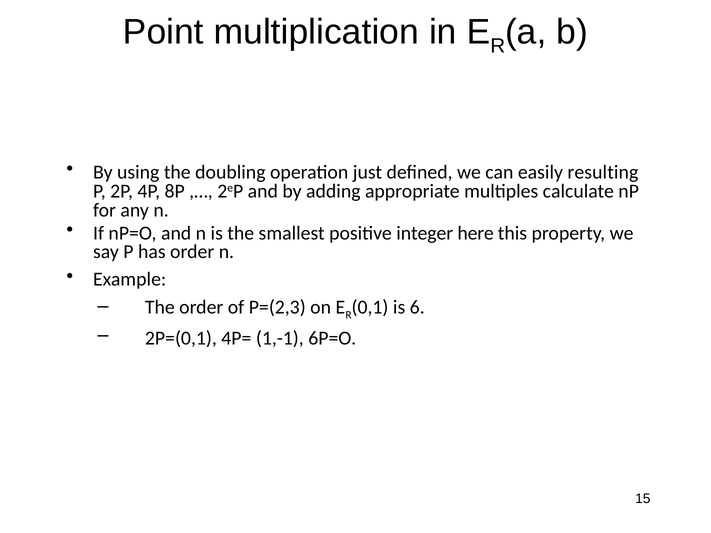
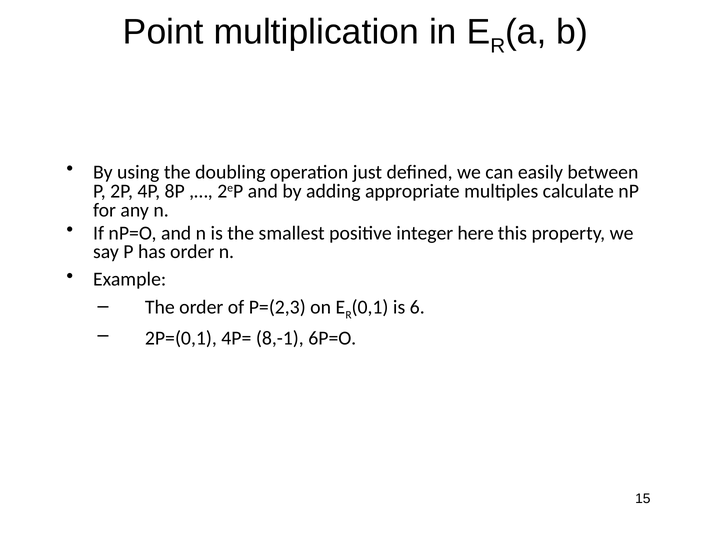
resulting: resulting -> between (603, 172)
1,-1: 1,-1 -> 8,-1 (280, 338)
